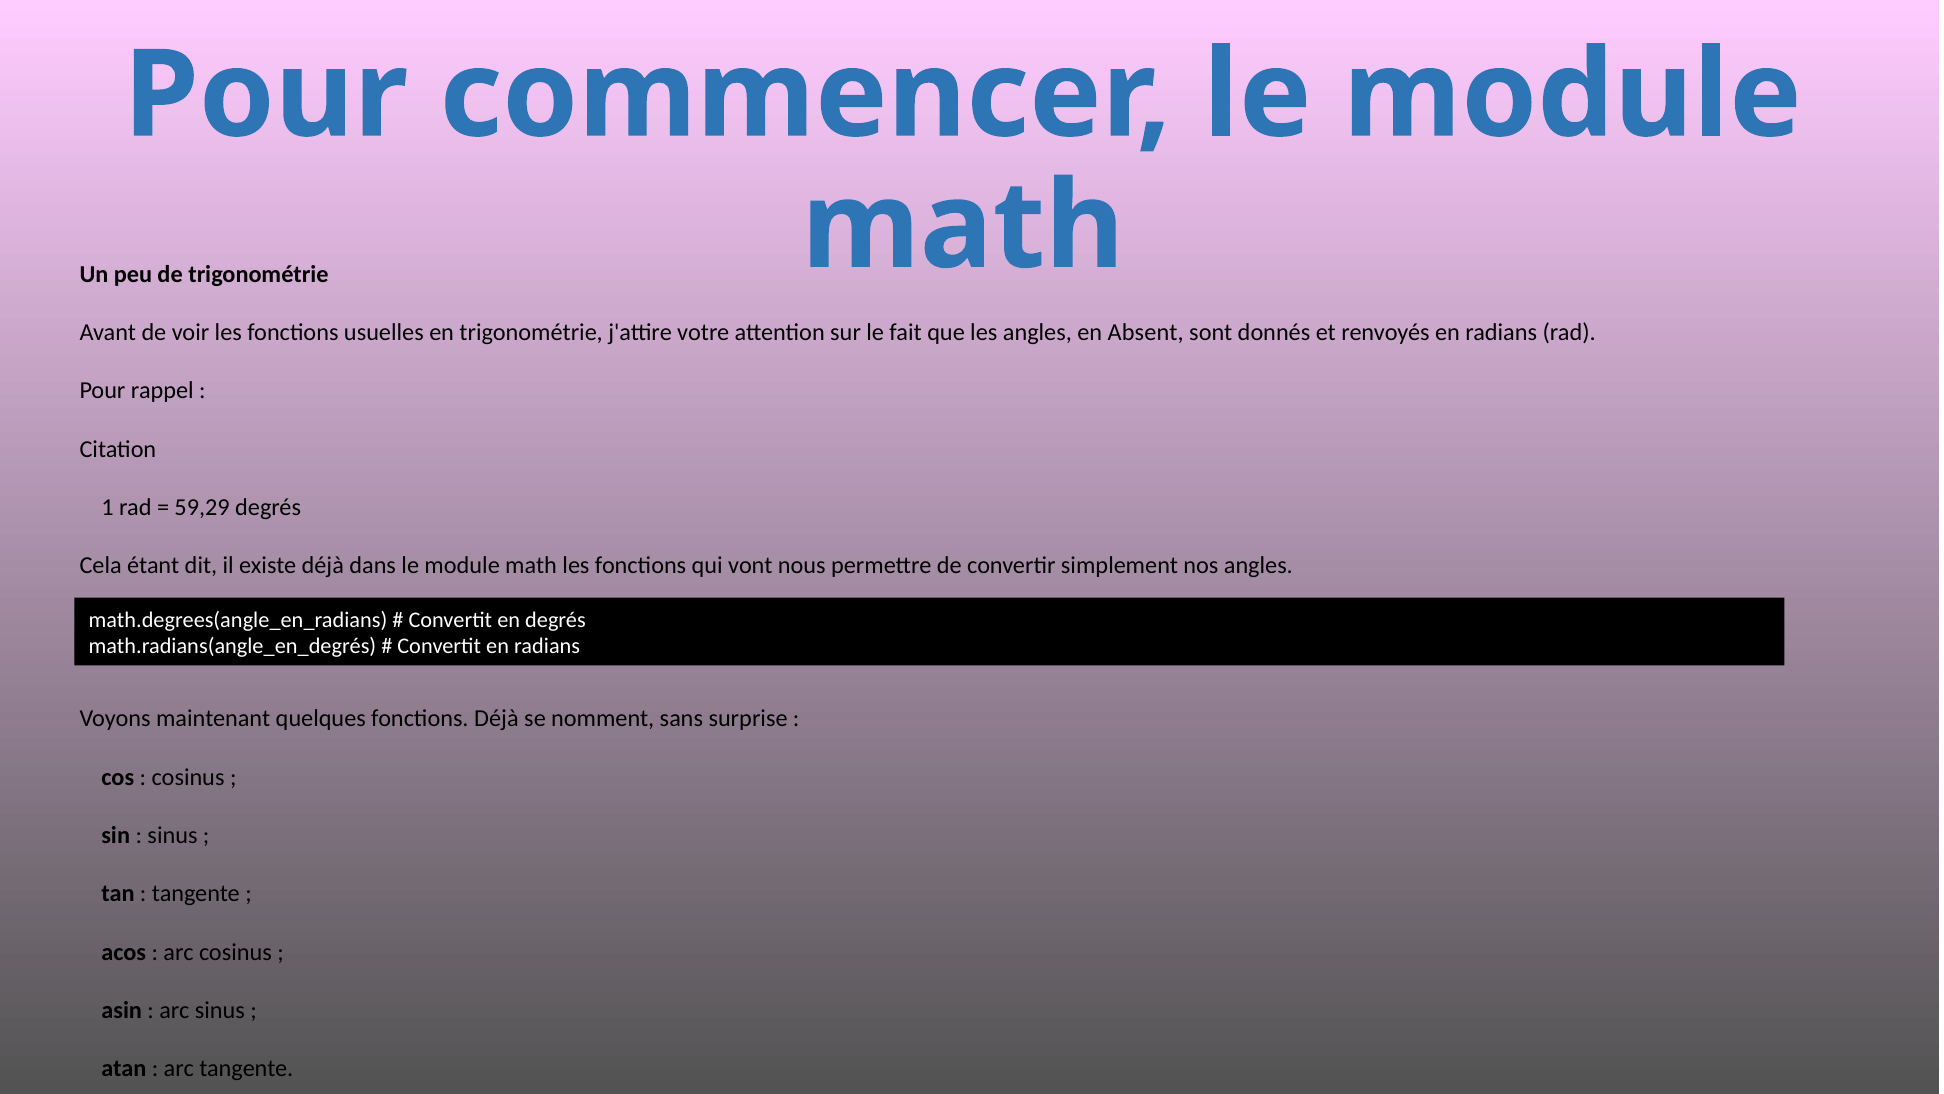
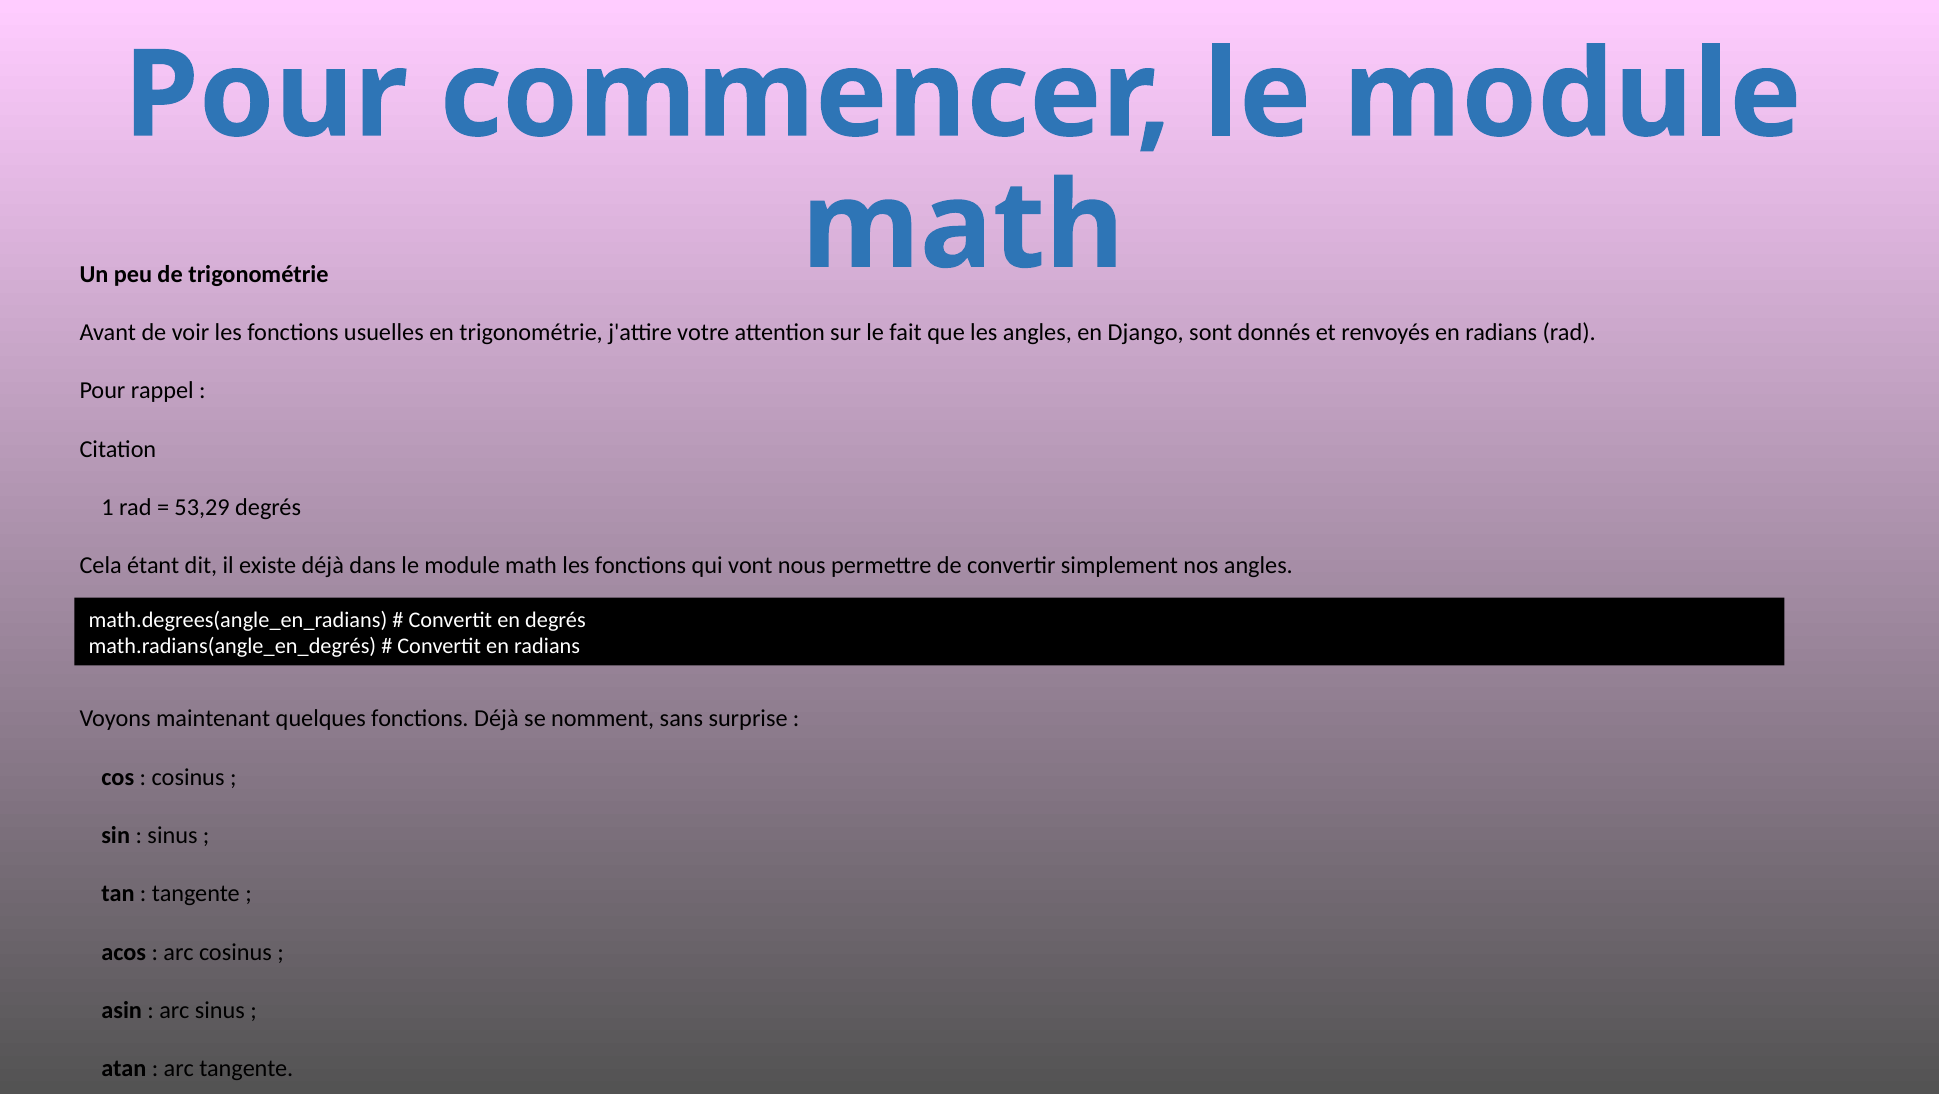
Absent: Absent -> Django (1146, 332)
59,29: 59,29 -> 53,29 (202, 507)
